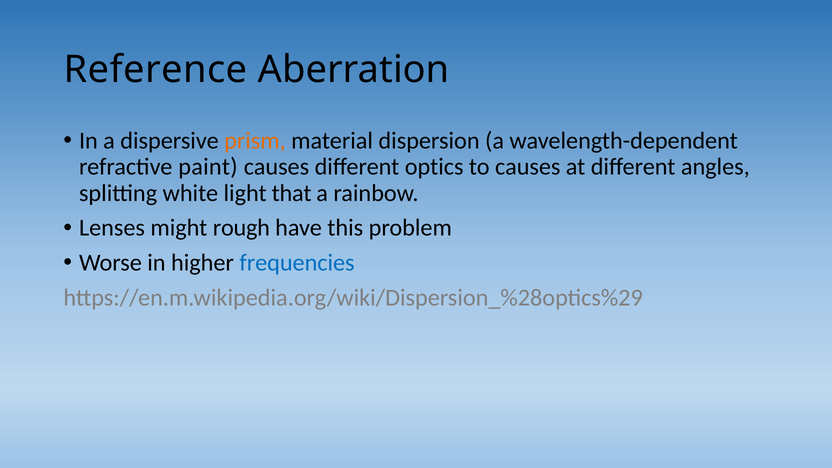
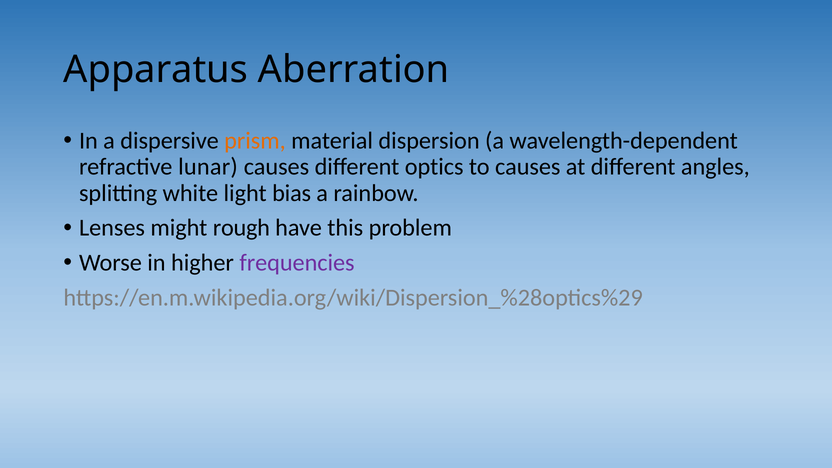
Reference: Reference -> Apparatus (156, 70)
paint: paint -> lunar (208, 167)
that: that -> bias (292, 193)
frequencies colour: blue -> purple (297, 263)
